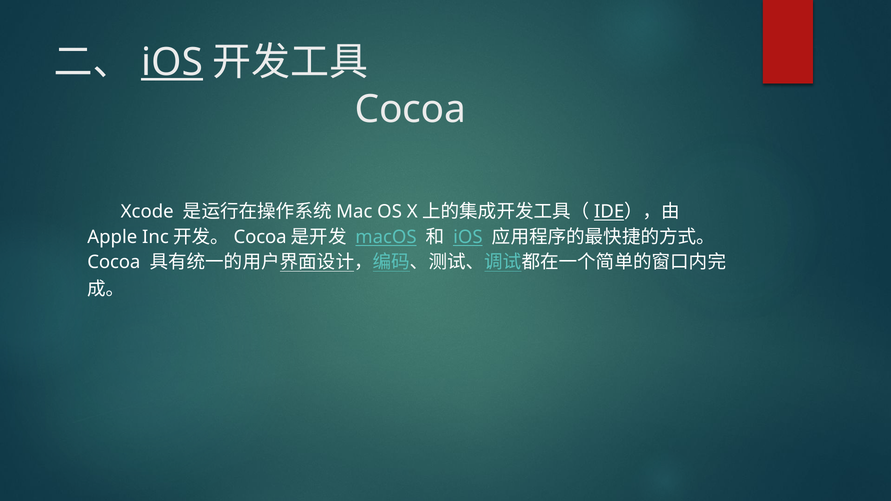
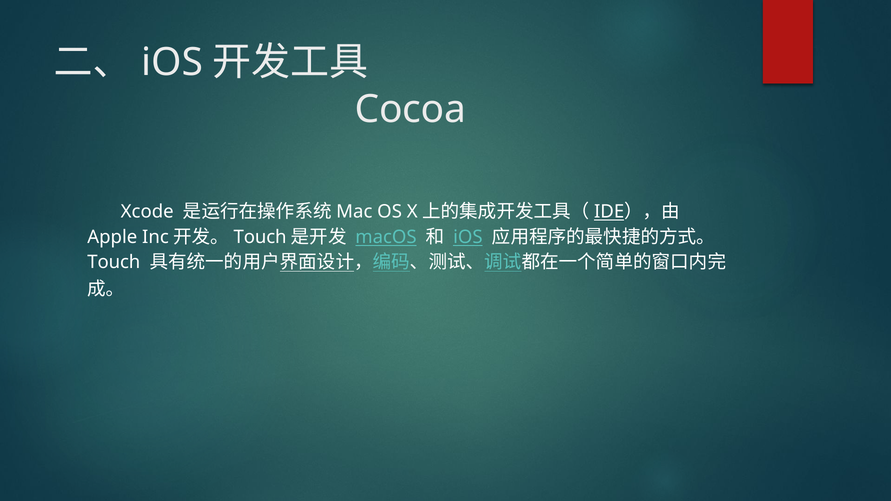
iOS underline: present -> none (172, 63)
Cocoa: Cocoa -> Touch (260, 237)
Cocoa: Cocoa -> Touch (114, 262)
